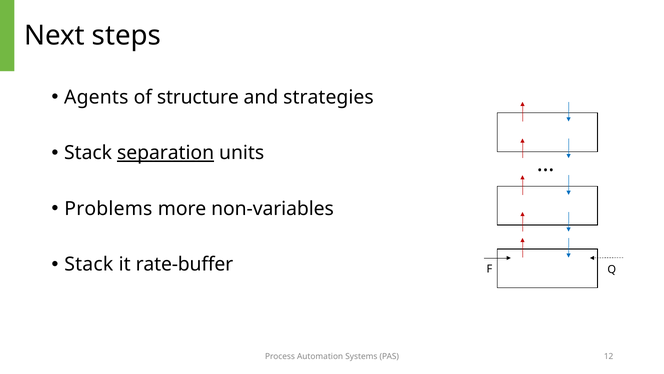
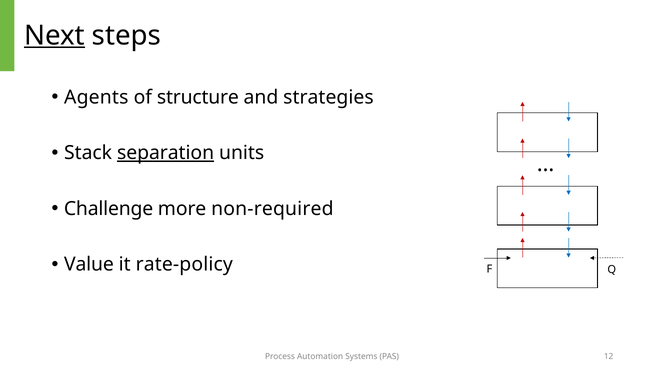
Next underline: none -> present (55, 35)
Problems: Problems -> Challenge (109, 208)
non-variables: non-variables -> non-required (272, 208)
Stack: Stack -> Value (89, 264)
rate-buffer: rate-buffer -> rate-policy (184, 264)
